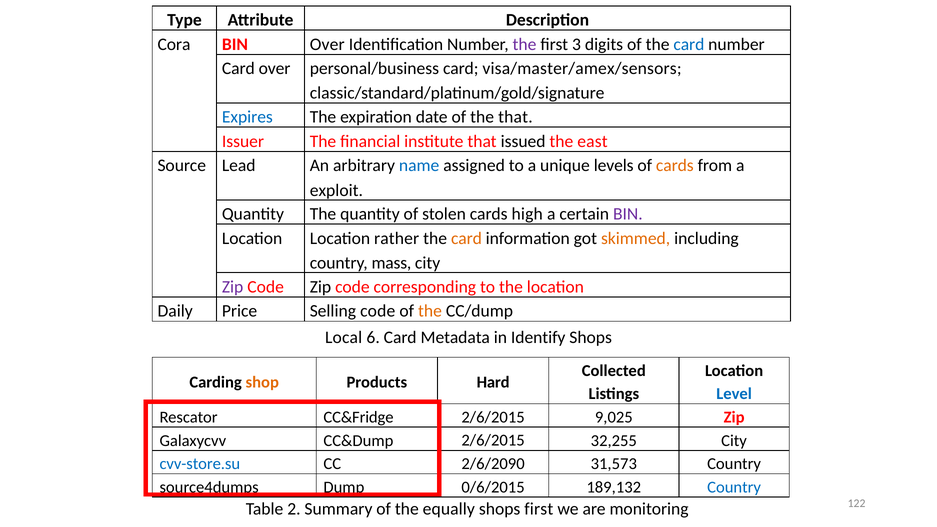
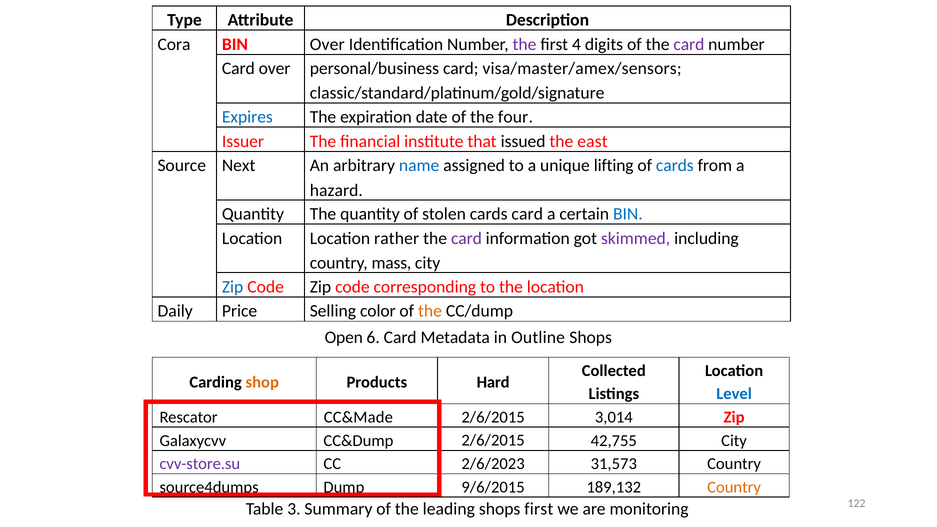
3: 3 -> 4 (576, 44)
card colour: blue -> purple (689, 44)
the that: that -> four (515, 117)
Lead: Lead -> Next (239, 166)
levels: levels -> lifting (614, 166)
cards colour: orange -> blue (675, 166)
exploit: exploit -> hazard (336, 190)
cards high: high -> card (527, 214)
BIN colour: purple -> blue (628, 214)
card colour: orange -> purple (466, 238)
skimmed colour: orange -> purple (636, 238)
Zip colour: purple -> blue (233, 287)
Selling code: code -> color (378, 311)
Local: Local -> Open (344, 337)
Identify: Identify -> Outline (538, 337)
CC&Fridge: CC&Fridge -> CC&Made (358, 417)
9,025: 9,025 -> 3,014 (614, 417)
32,255: 32,255 -> 42,755 (614, 441)
cvv-store.su colour: blue -> purple (200, 464)
2/6/2090: 2/6/2090 -> 2/6/2023 (493, 464)
0/6/2015: 0/6/2015 -> 9/6/2015 (493, 487)
Country colour: blue -> orange (734, 487)
2: 2 -> 3 (294, 509)
equally: equally -> leading (449, 509)
